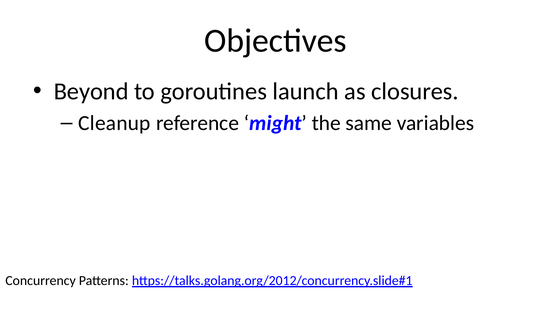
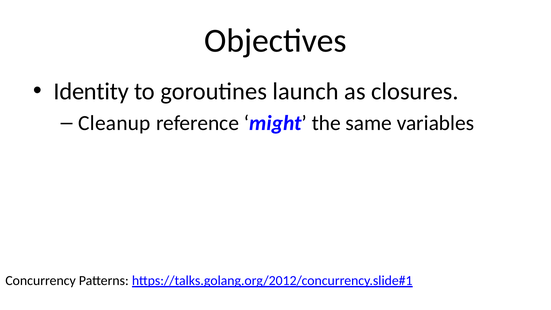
Beyond: Beyond -> Identity (91, 92)
